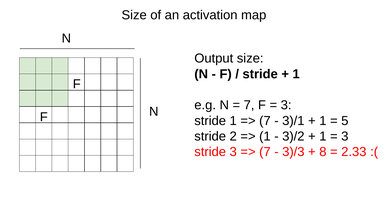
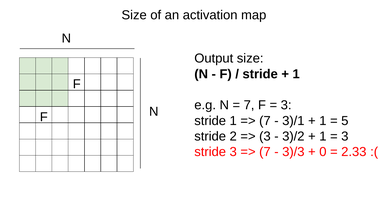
1: 1 -> 3 (265, 136)
8: 8 -> 0 (323, 152)
